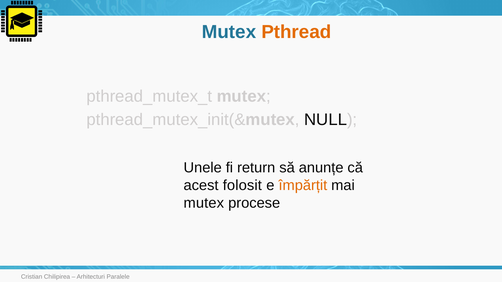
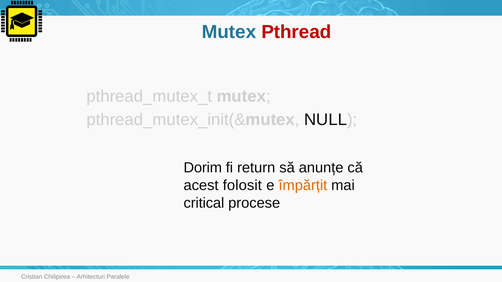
Pthread colour: orange -> red (296, 32)
Unele: Unele -> Dorim (203, 168)
mutex: mutex -> critical (204, 203)
